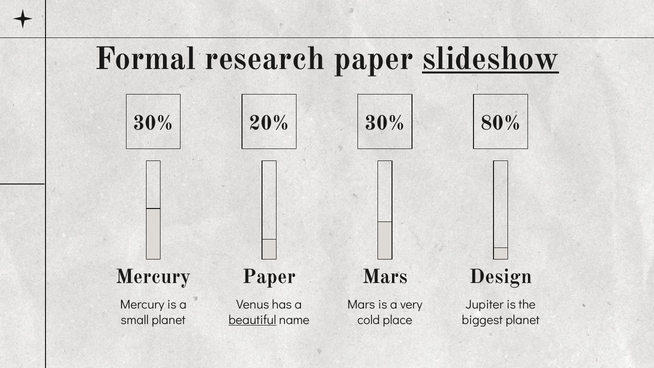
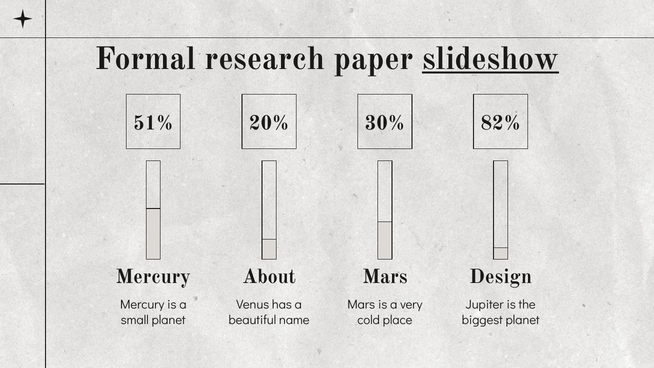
30%: 30% -> 51% (153, 123)
80%: 80% -> 82% (501, 123)
Paper: Paper -> About (269, 277)
beautiful underline: present -> none (252, 320)
